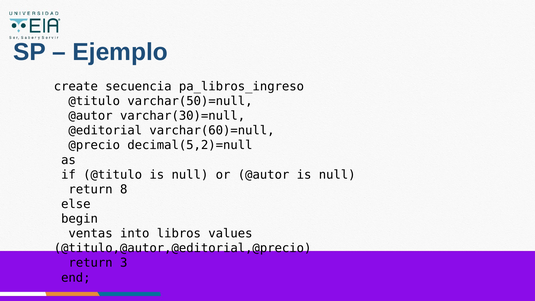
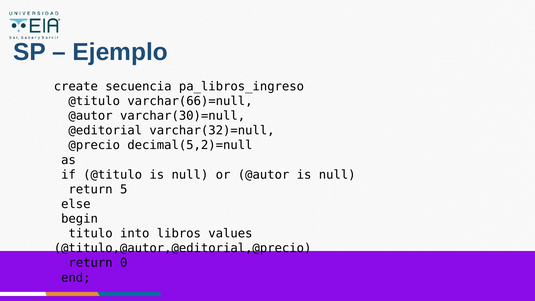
varchar(50)=null: varchar(50)=null -> varchar(66)=null (190, 101)
varchar(60)=null: varchar(60)=null -> varchar(32)=null (212, 131)
8: 8 -> 5 (124, 189)
ventas: ventas -> titulo (91, 233)
3: 3 -> 0 (124, 263)
